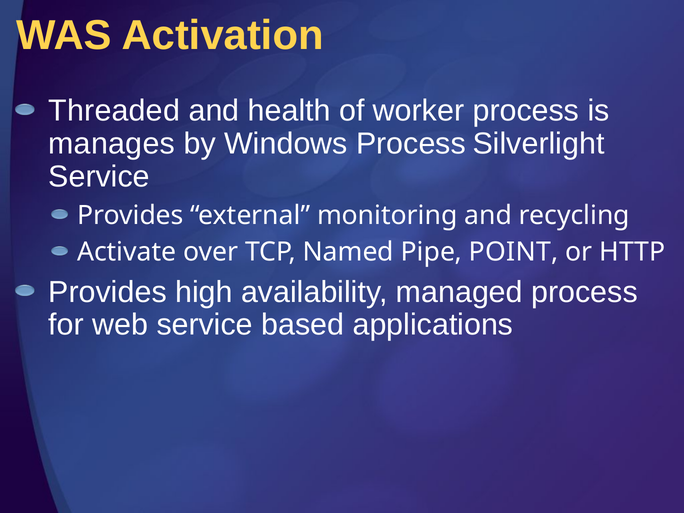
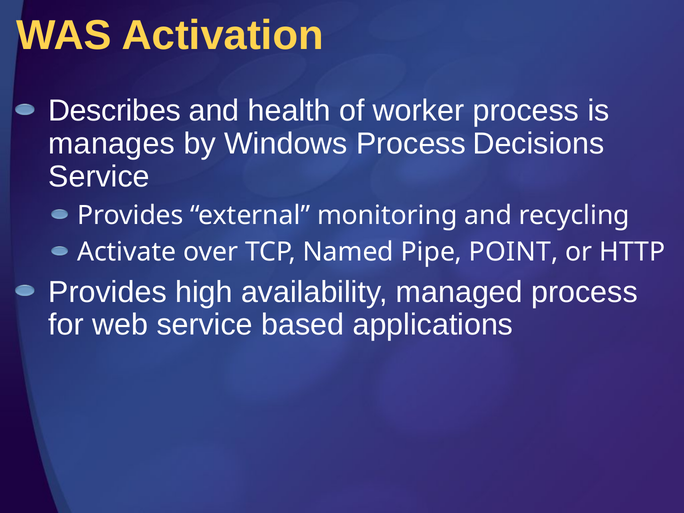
Threaded: Threaded -> Describes (114, 111)
Silverlight: Silverlight -> Decisions (539, 144)
